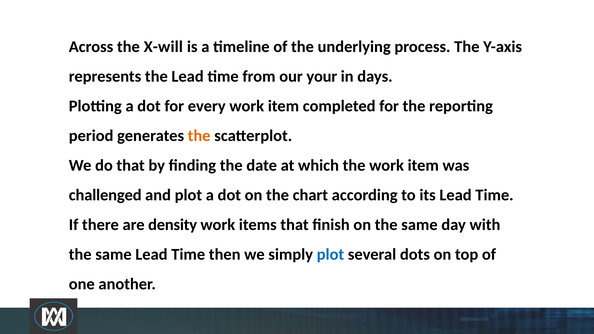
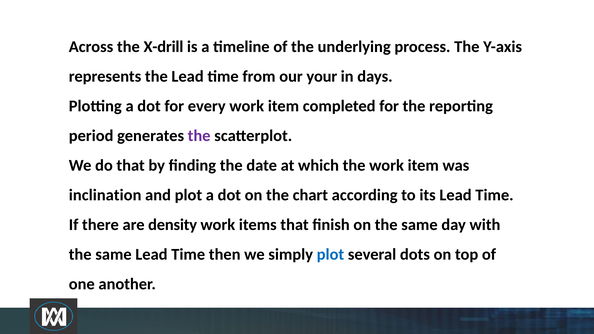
X-will: X-will -> X-drill (163, 47)
the colour: orange -> purple (199, 136)
challenged: challenged -> inclination (105, 195)
